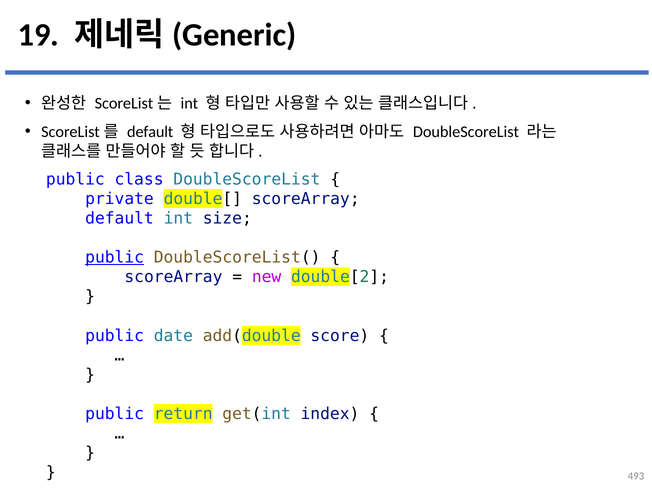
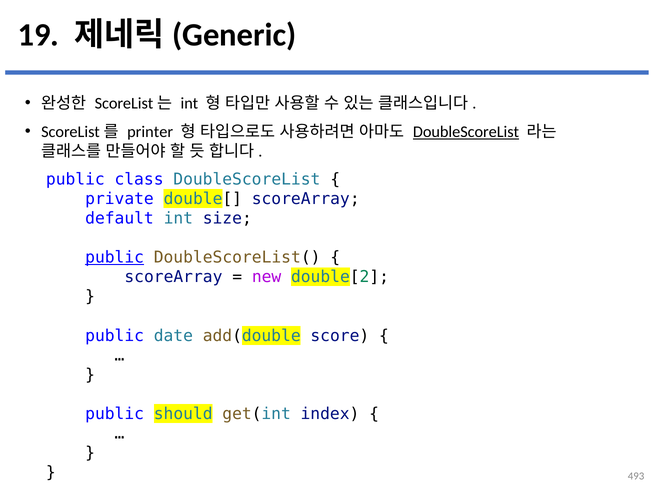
default: default -> printer (150, 132)
DoubleScoreList underline: none -> present (466, 132)
return: return -> should (183, 414)
